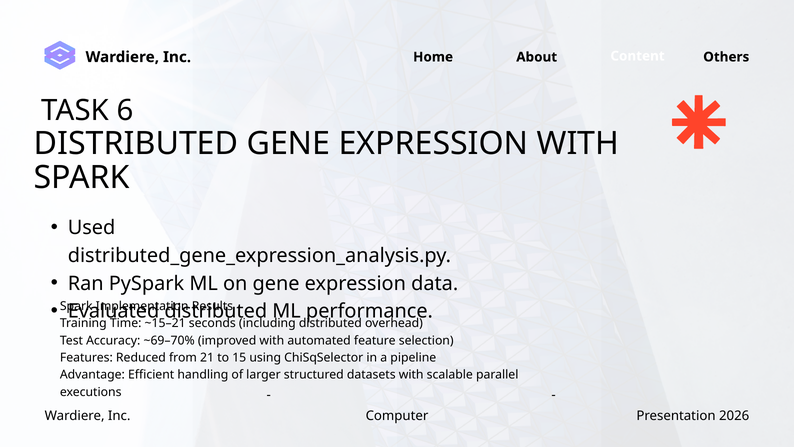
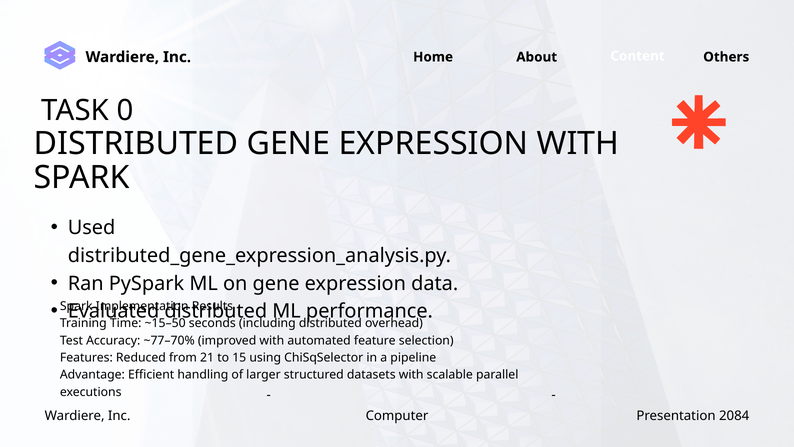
6: 6 -> 0 (125, 111)
~15–21: ~15–21 -> ~15–50 (165, 323)
~69–70%: ~69–70% -> ~77–70% (169, 340)
2026: 2026 -> 2084 (734, 416)
